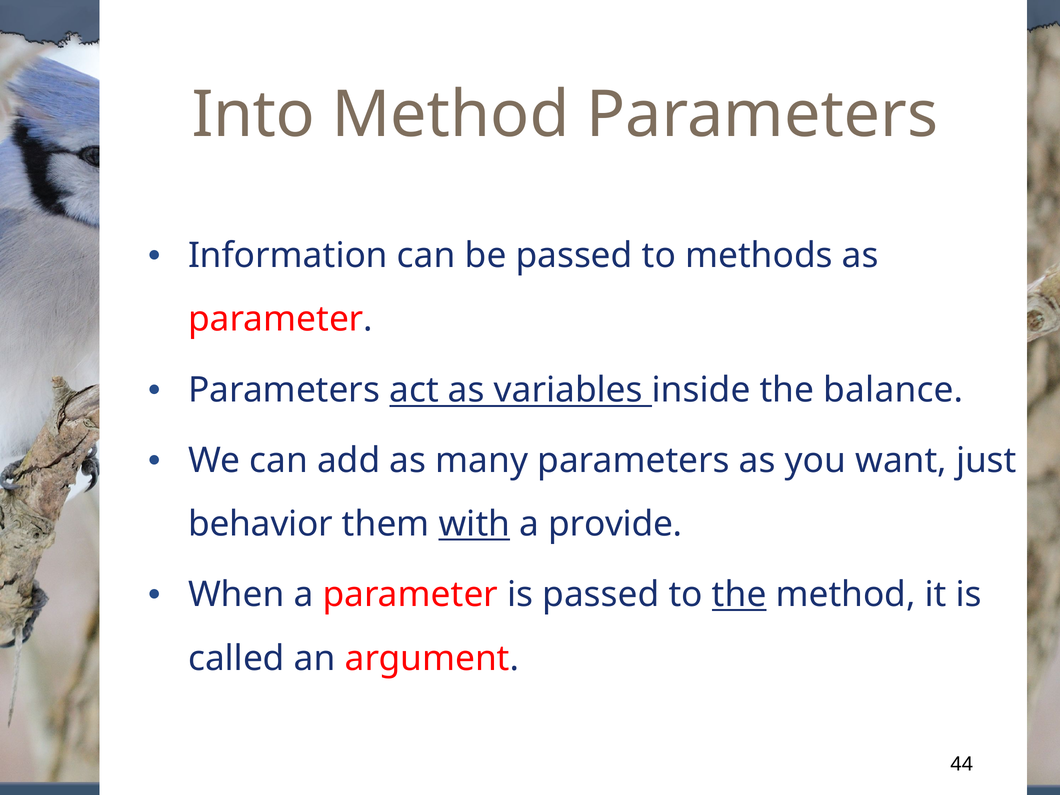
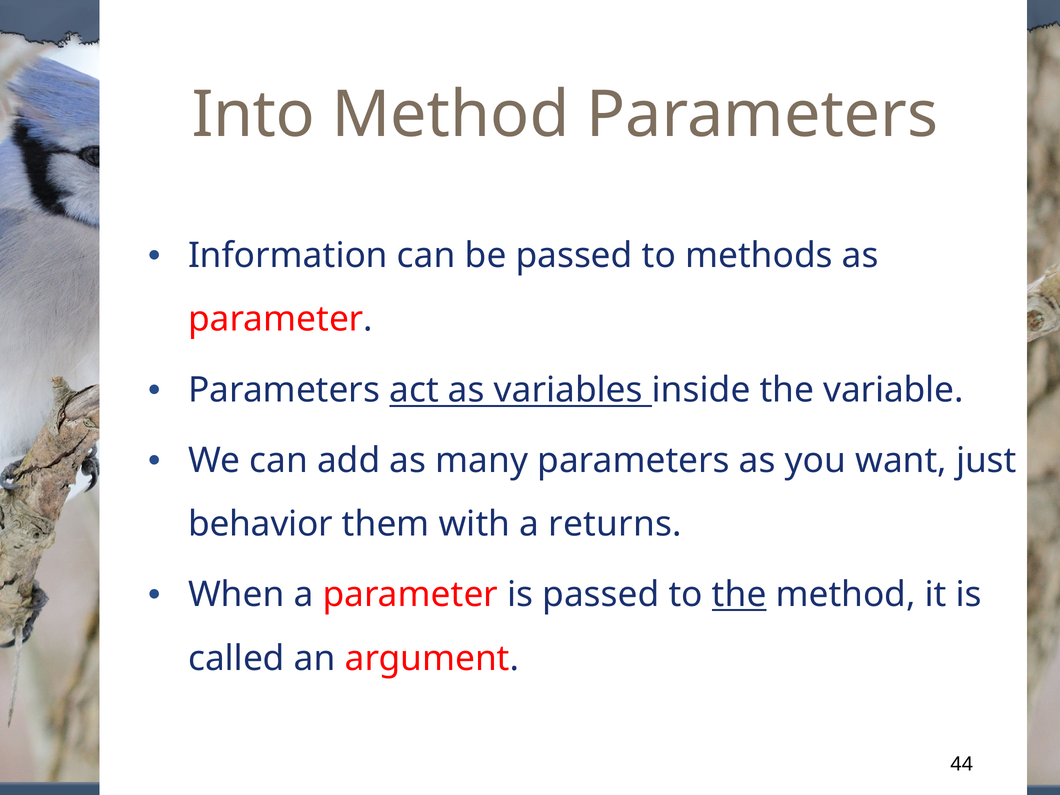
balance: balance -> variable (894, 390)
with underline: present -> none (474, 524)
provide: provide -> returns (615, 524)
